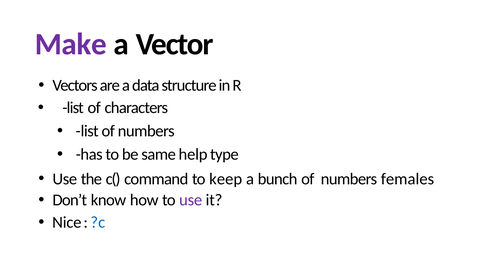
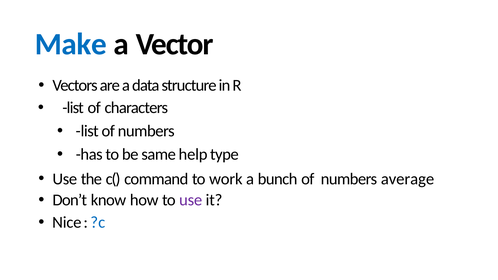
Make colour: purple -> blue (71, 44)
keep: keep -> work (226, 179)
females: females -> average (408, 179)
